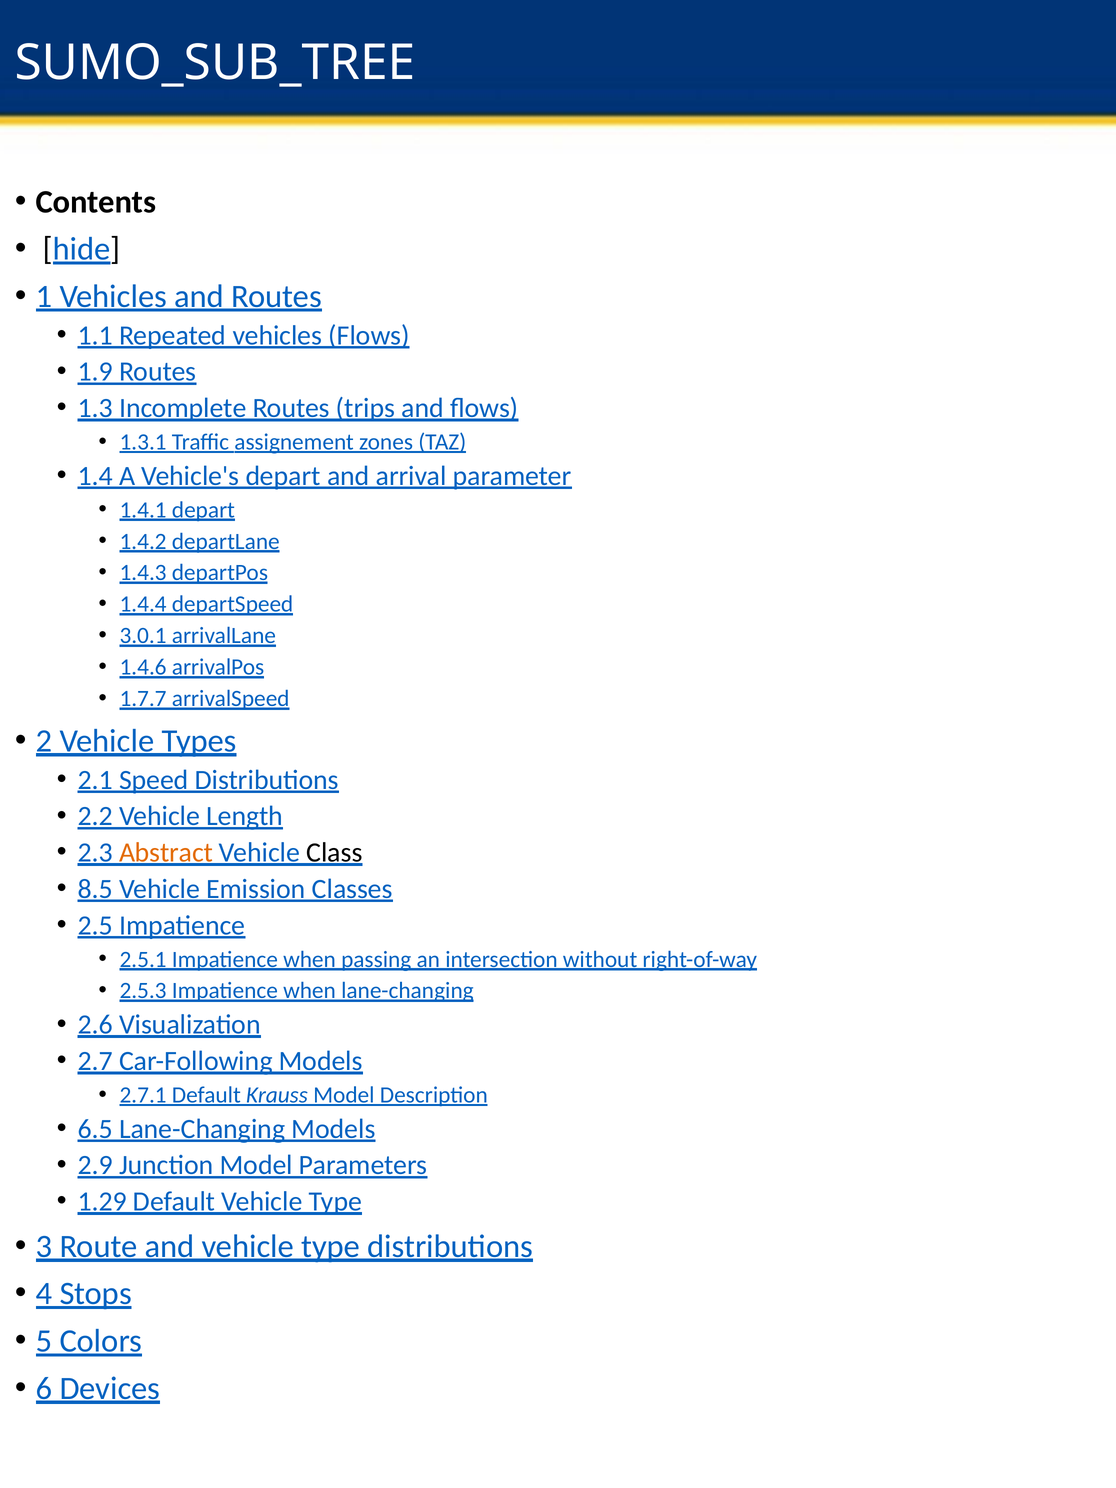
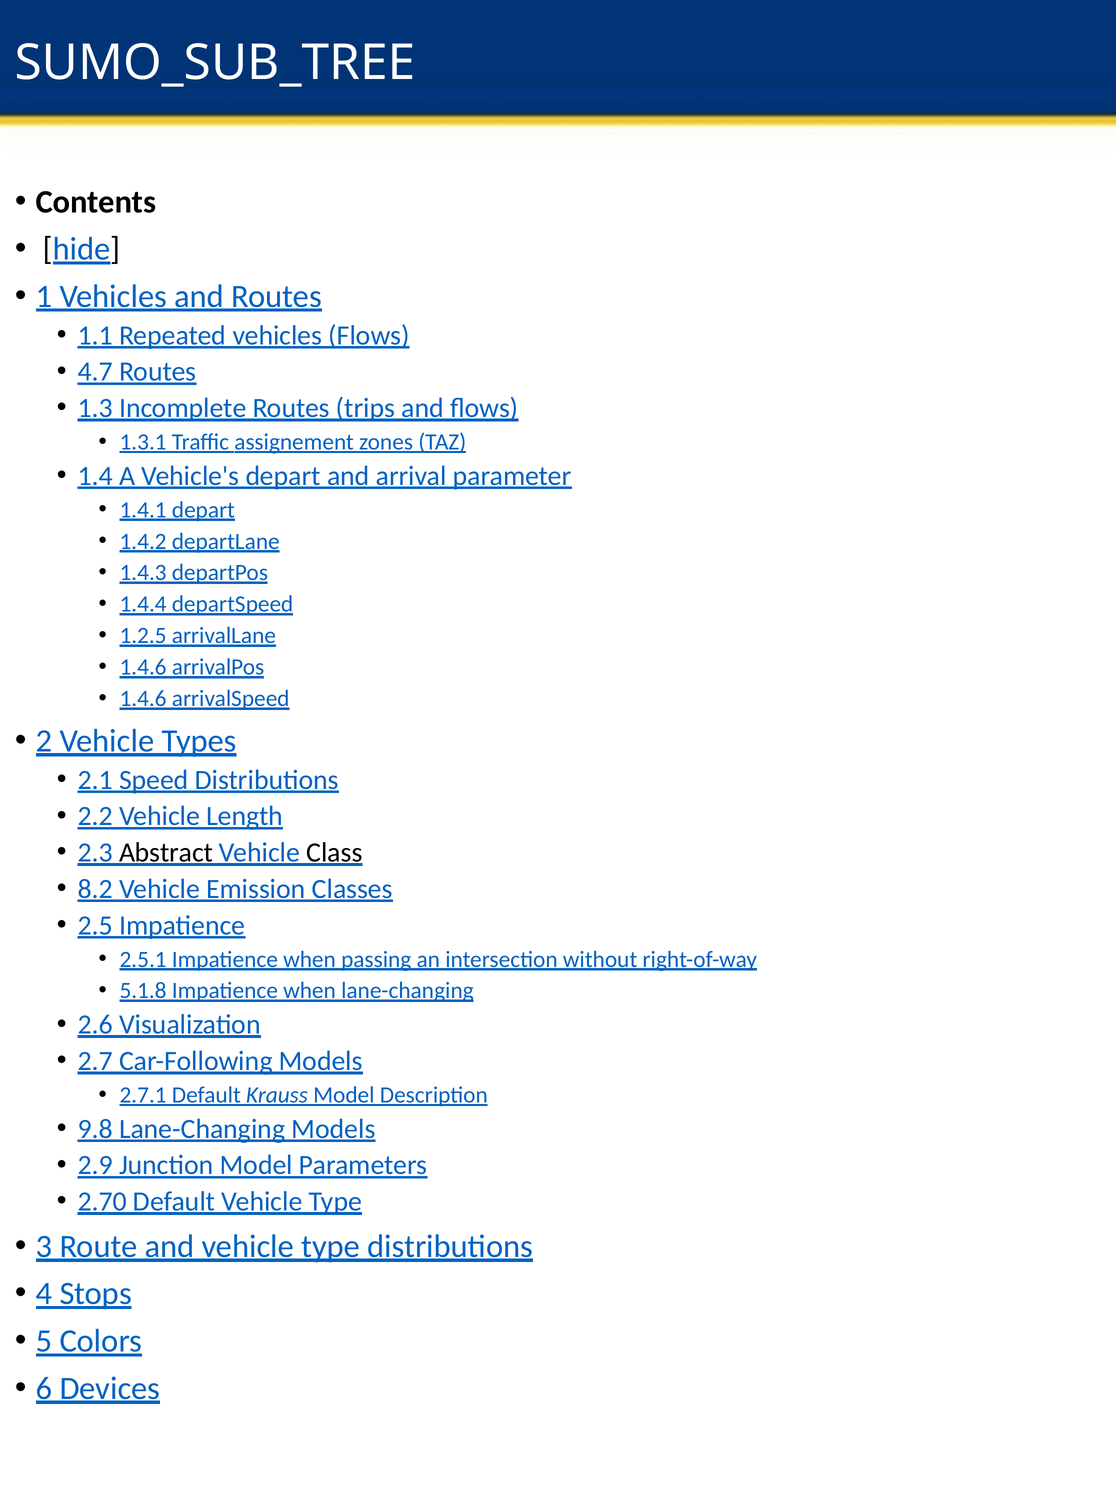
1.9: 1.9 -> 4.7 (95, 372)
3.0.1: 3.0.1 -> 1.2.5 (143, 636)
1.7.7: 1.7.7 -> 1.4.6 (143, 699)
Abstract colour: orange -> black (166, 853)
8.5: 8.5 -> 8.2 (95, 889)
2.5.3: 2.5.3 -> 5.1.8 (143, 991)
6.5: 6.5 -> 9.8 (95, 1129)
1.29: 1.29 -> 2.70 (102, 1202)
